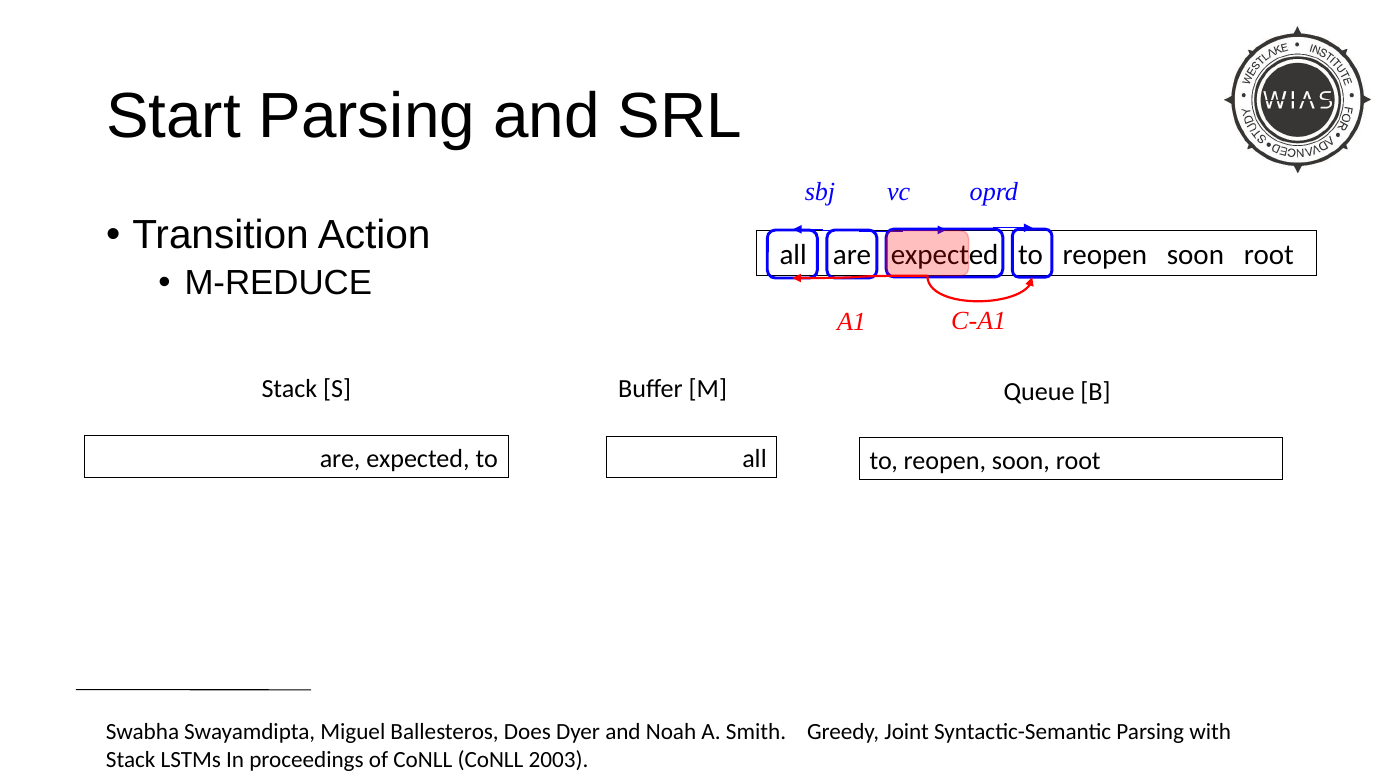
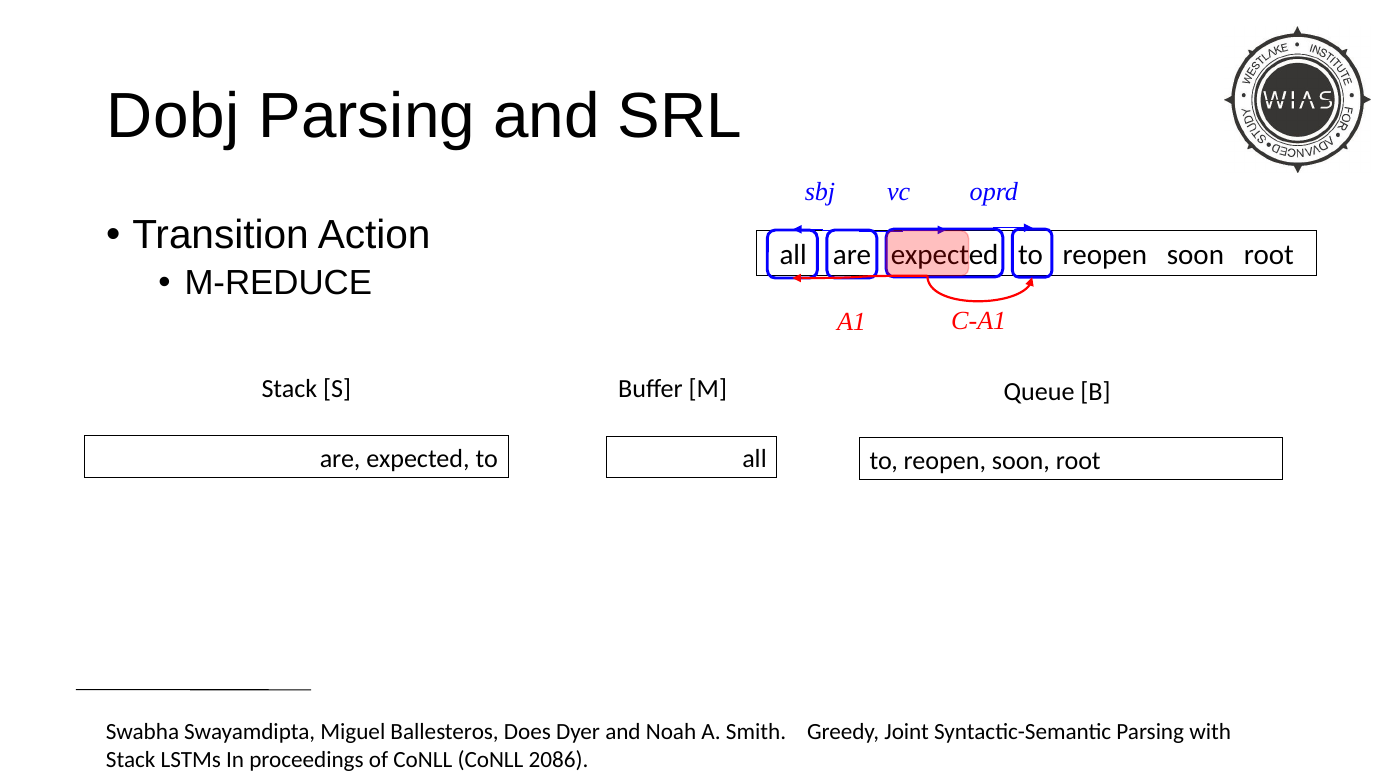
Start: Start -> Dobj (173, 117)
2003: 2003 -> 2086 (559, 760)
